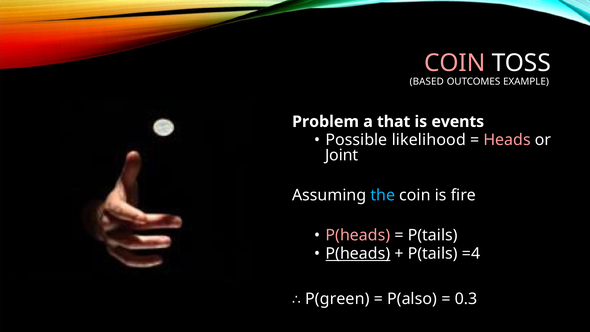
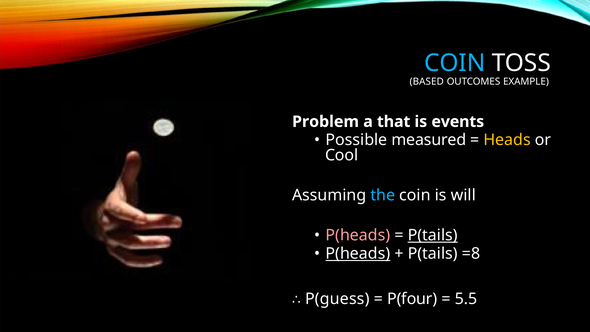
COIN colour: pink -> light blue (455, 63)
likelihood: likelihood -> measured (429, 140)
Heads colour: pink -> yellow (507, 140)
Joint: Joint -> Cool (342, 155)
fire: fire -> will (463, 195)
P(tails underline: none -> present (433, 235)
=4: =4 -> =8 (471, 253)
P(green: P(green -> P(guess (337, 299)
P(also: P(also -> P(four (412, 299)
0.3: 0.3 -> 5.5 (466, 299)
